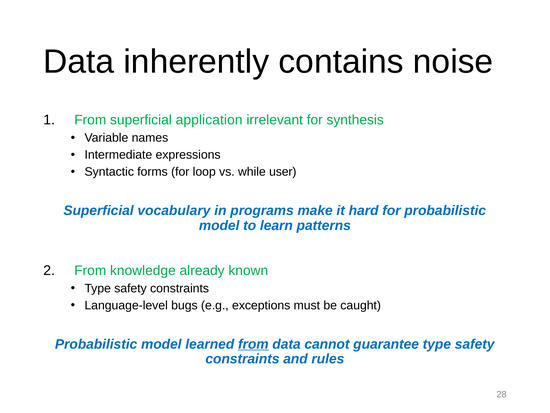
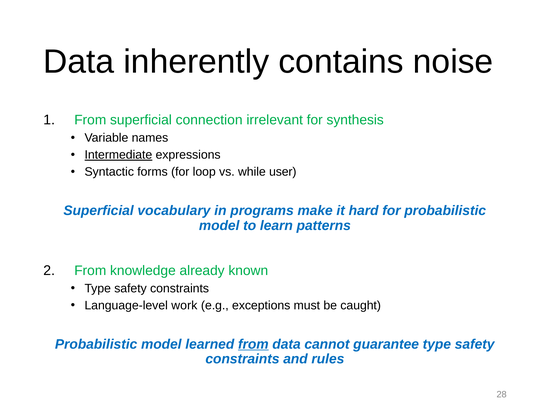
application: application -> connection (209, 120)
Intermediate underline: none -> present (118, 155)
bugs: bugs -> work (184, 305)
